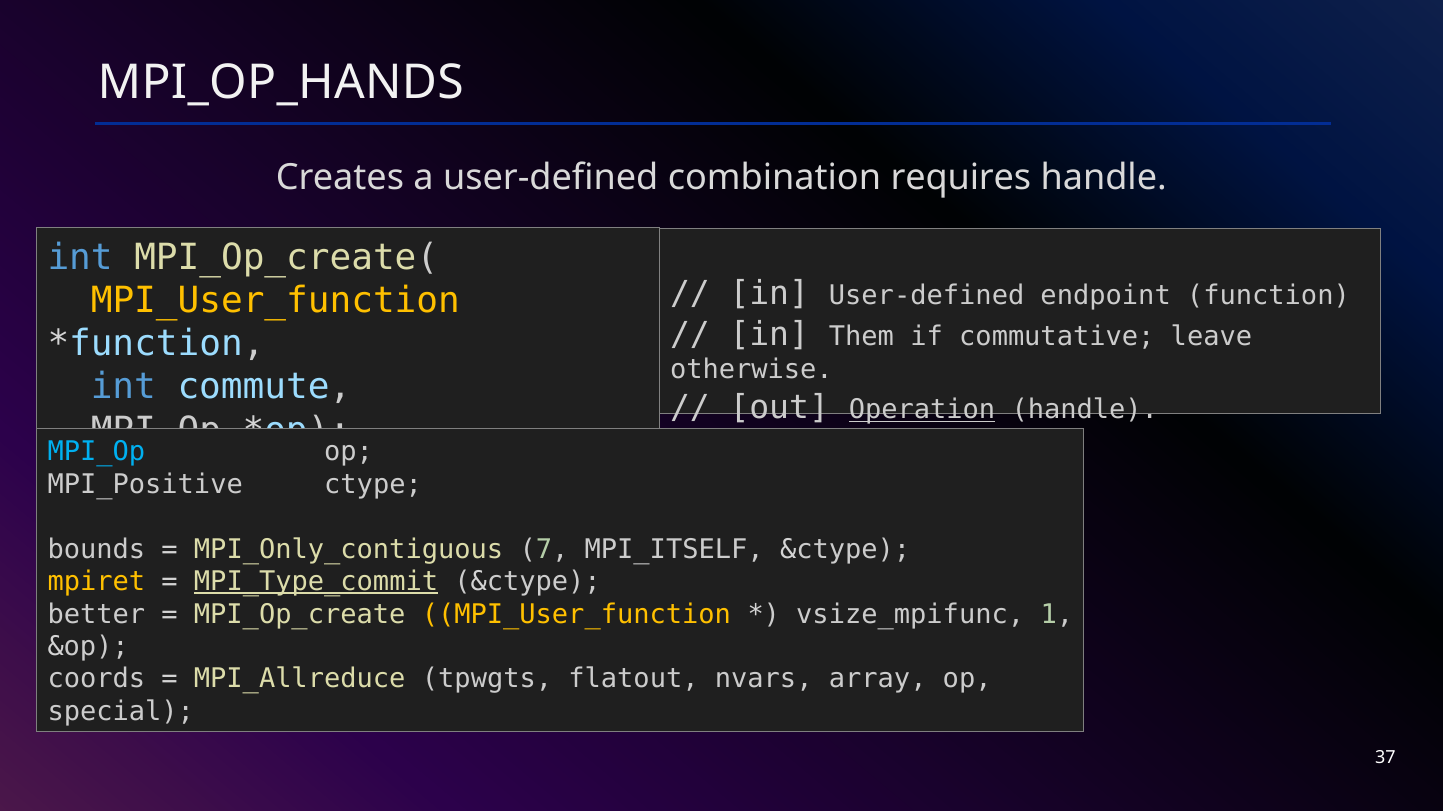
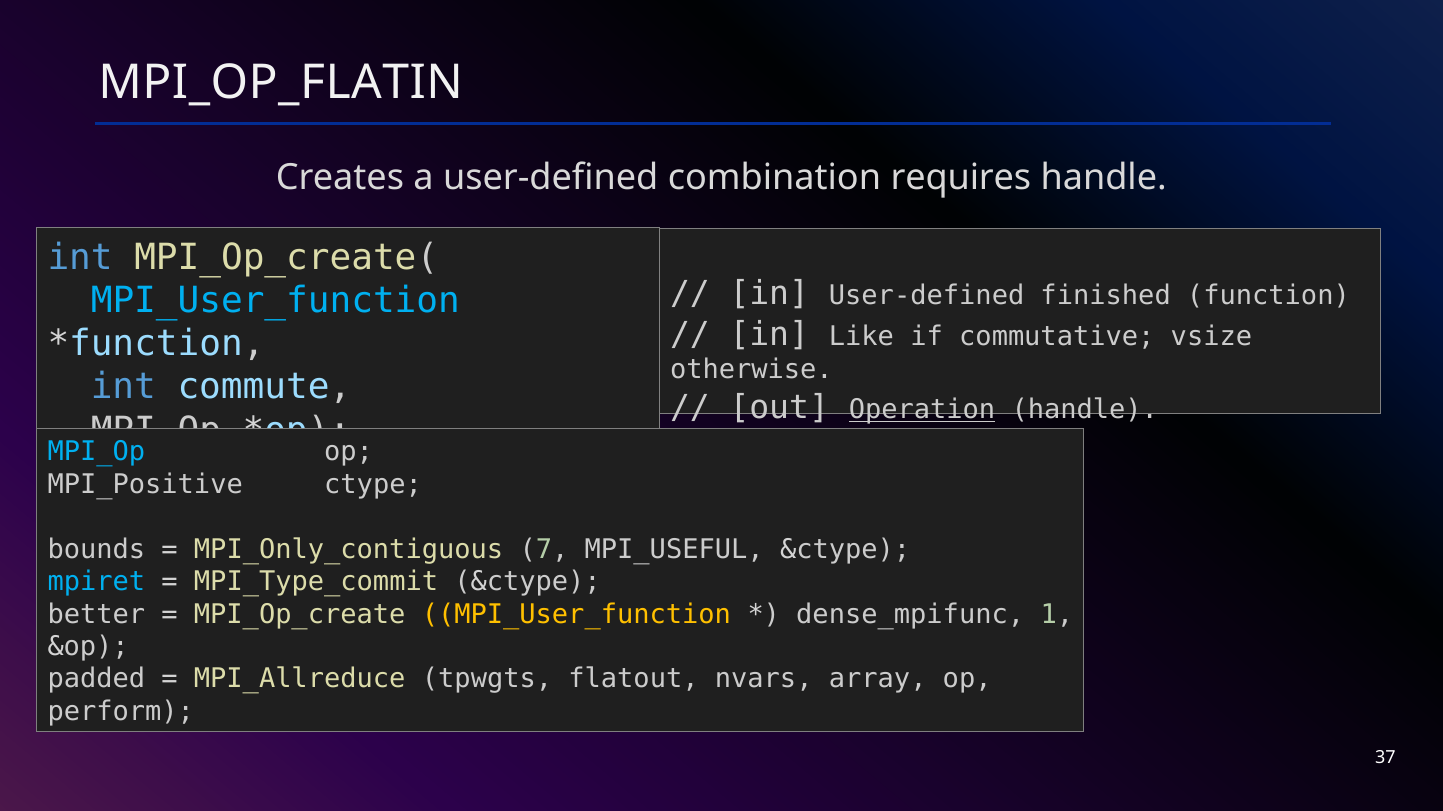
MPI_OP_HANDS: MPI_OP_HANDS -> MPI_OP_FLATIN (281, 83)
endpoint: endpoint -> finished (1106, 295)
MPI_User_function colour: yellow -> light blue (275, 301)
Them: Them -> Like (861, 337)
leave: leave -> vsize (1211, 337)
MPI_ITSELF: MPI_ITSELF -> MPI_USEFUL (674, 550)
mpiret colour: yellow -> light blue (96, 582)
MPI_Type_commit underline: present -> none (316, 582)
vsize_mpifunc: vsize_mpifunc -> dense_mpifunc (910, 615)
coords: coords -> padded (96, 680)
special: special -> perform (121, 712)
